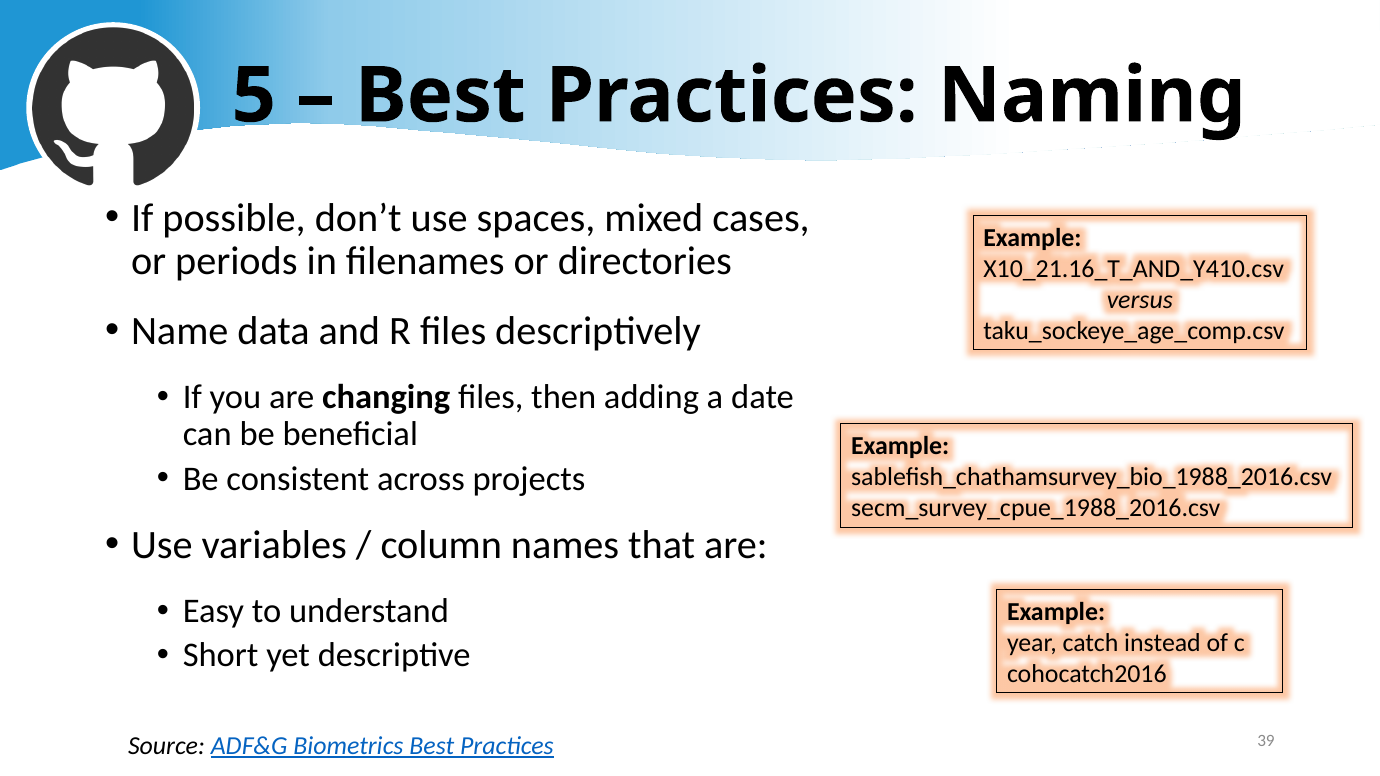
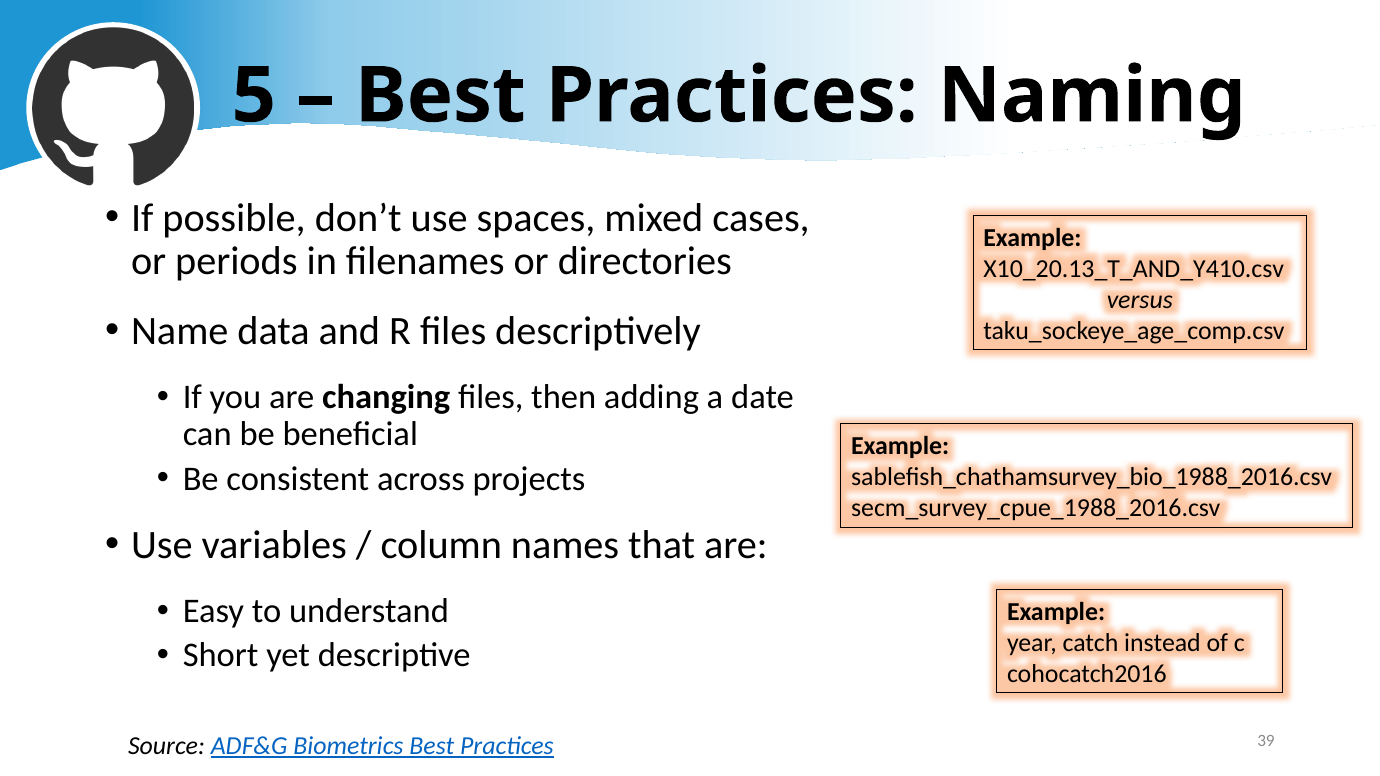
X10_21.16_T_AND_Y410.csv: X10_21.16_T_AND_Y410.csv -> X10_20.13_T_AND_Y410.csv (1134, 269)
